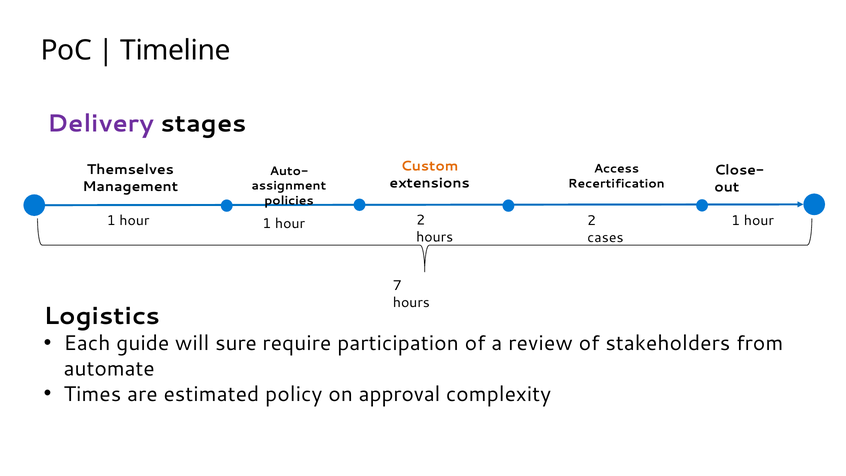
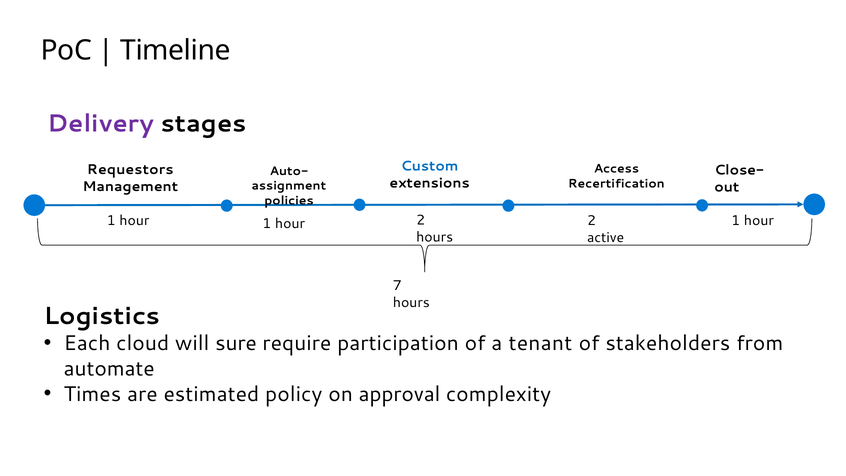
Custom colour: orange -> blue (430, 166)
Themselves: Themselves -> Requestors (130, 170)
cases: cases -> active (606, 237)
guide: guide -> cloud (143, 343)
review: review -> tenant (540, 343)
